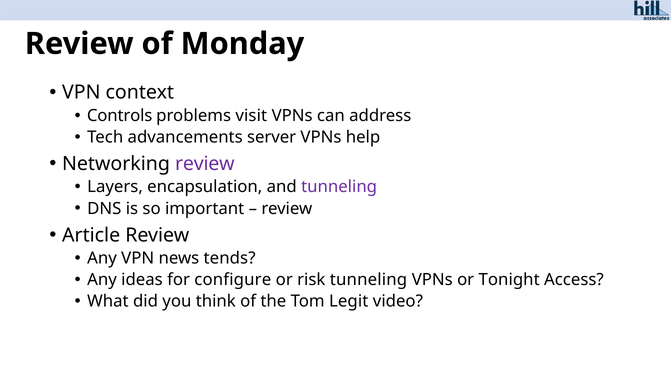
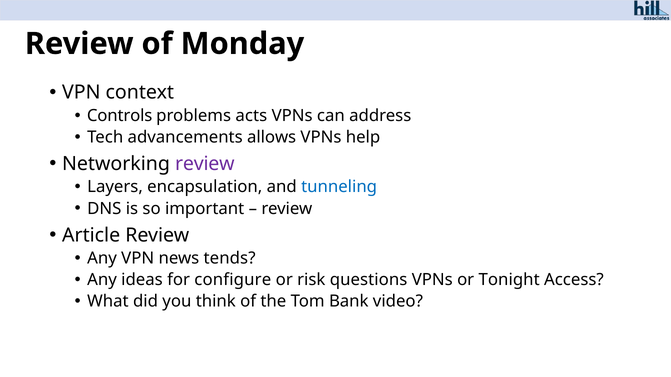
visit: visit -> acts (251, 116)
server: server -> allows (272, 137)
tunneling colour: purple -> blue (339, 187)
risk tunneling: tunneling -> questions (369, 280)
Legit: Legit -> Bank (349, 302)
